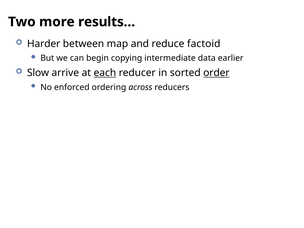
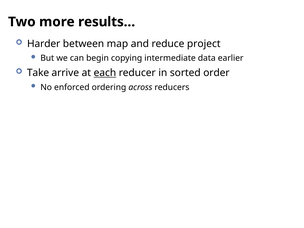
factoid: factoid -> project (204, 44)
Slow: Slow -> Take (38, 73)
order underline: present -> none (216, 73)
